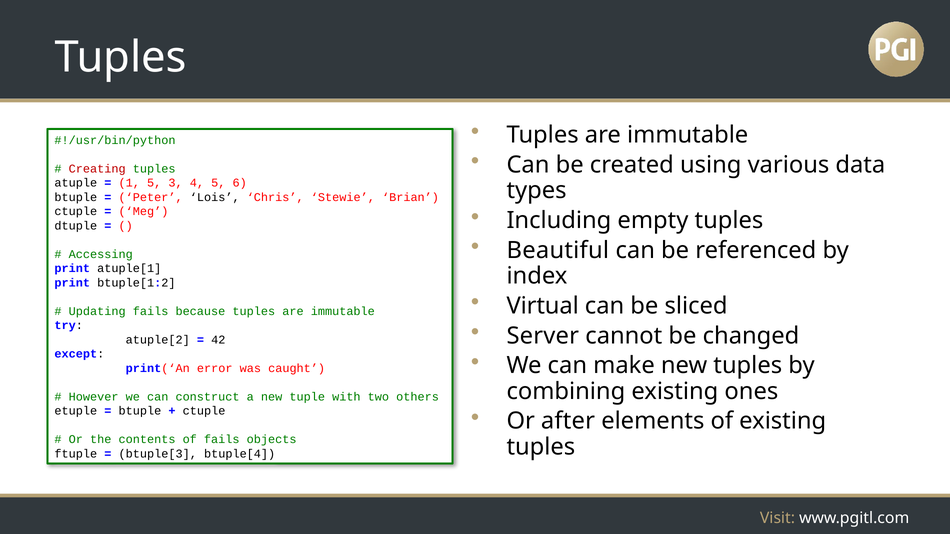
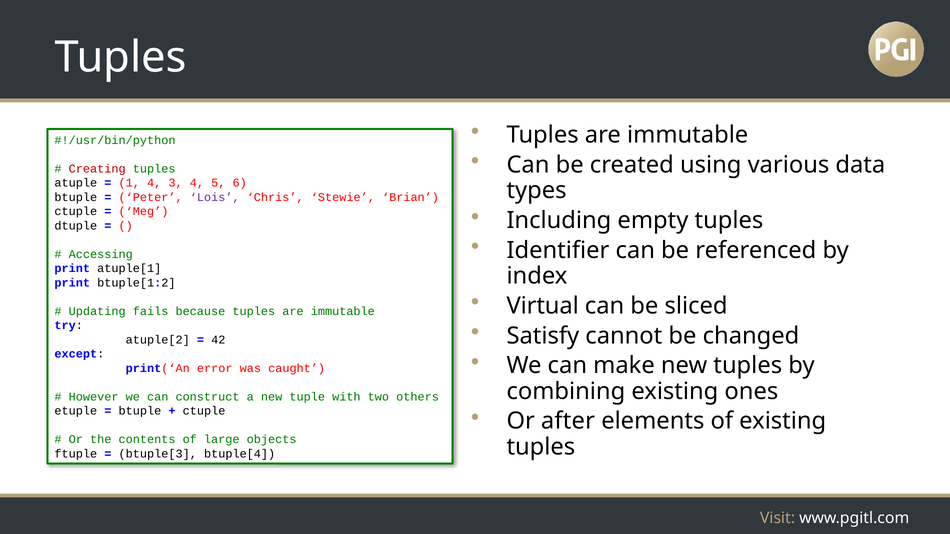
1 5: 5 -> 4 (154, 183)
Lois colour: black -> purple (215, 197)
Beautiful: Beautiful -> Identifier (558, 251)
Server: Server -> Satisfy (543, 336)
of fails: fails -> large (222, 440)
